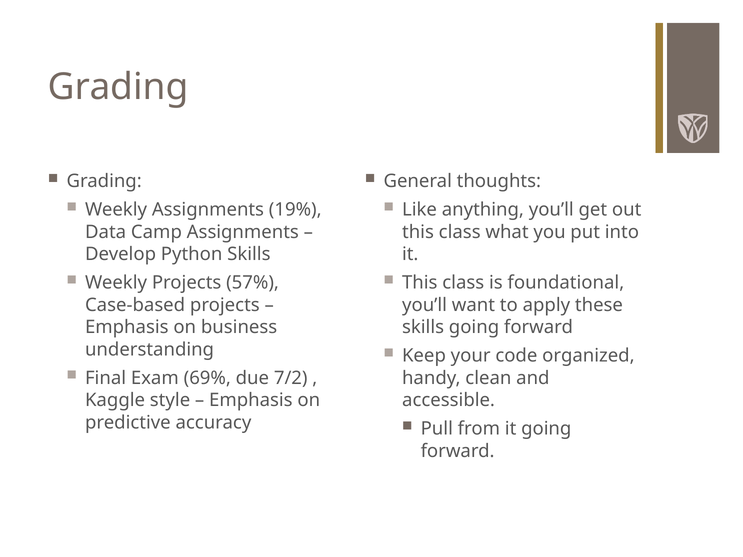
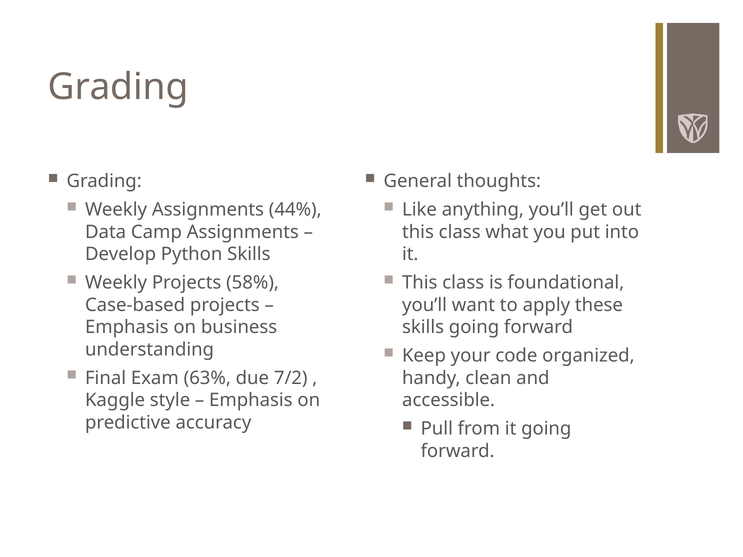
19%: 19% -> 44% (295, 210)
57%: 57% -> 58% (253, 283)
69%: 69% -> 63% (207, 378)
